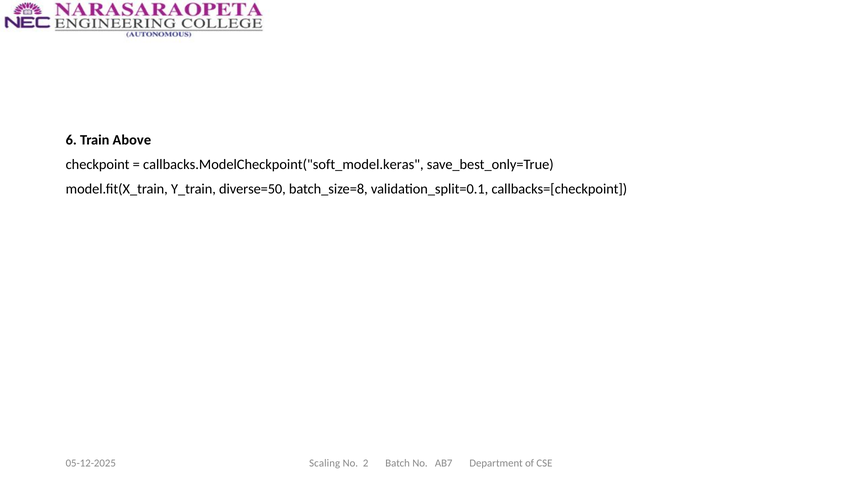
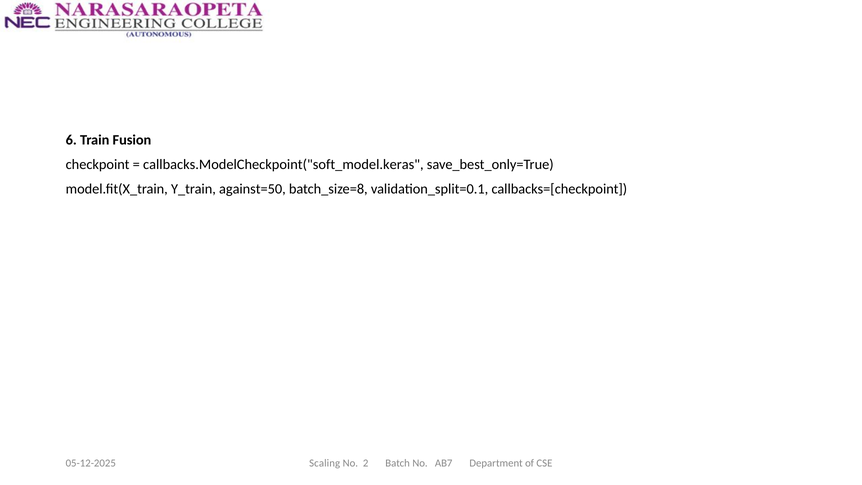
Above: Above -> Fusion (132, 140)
diverse=50: diverse=50 -> against=50 (252, 189)
